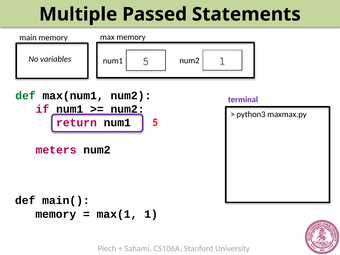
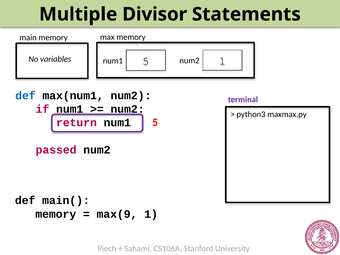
Passed: Passed -> Divisor (155, 14)
def colour: green -> blue (25, 96)
meters: meters -> passed (56, 150)
max(1: max(1 -> max(9 (117, 214)
